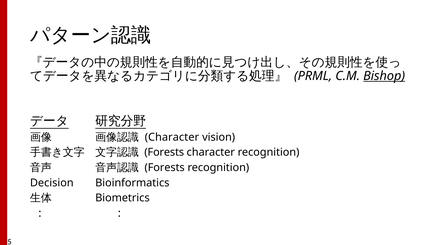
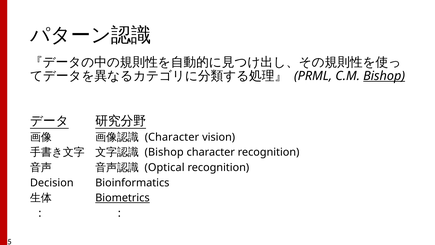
Forests: Forests -> Bishop (164, 152)
Forests: Forests -> Optical (165, 167)
Biometrics underline: none -> present (122, 198)
